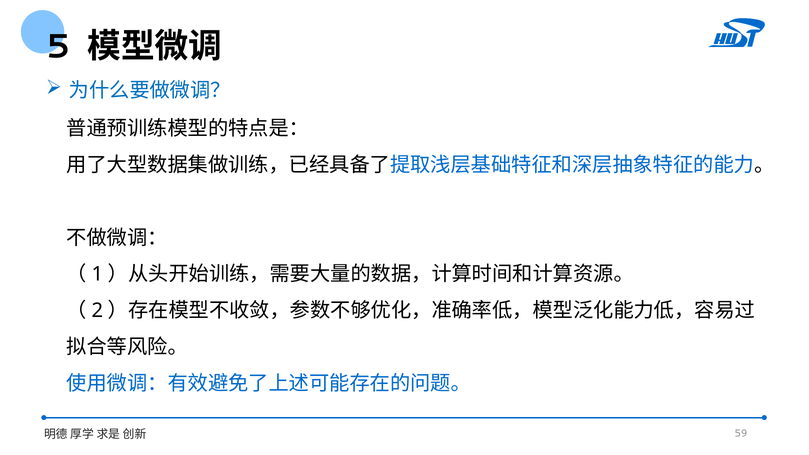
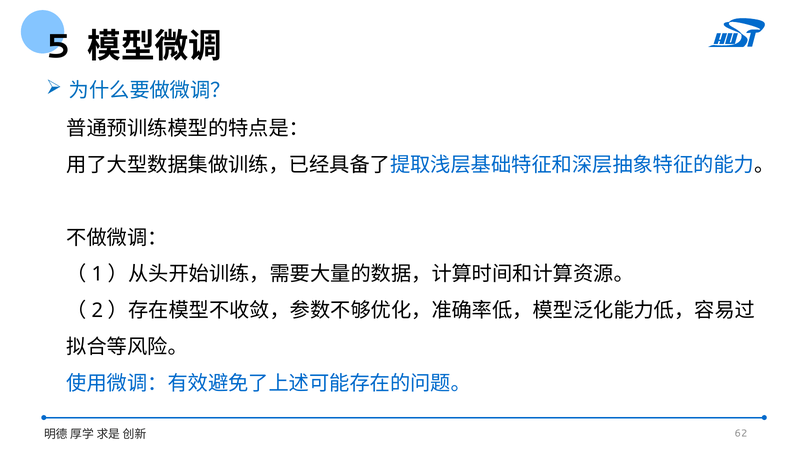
59: 59 -> 62 (741, 434)
